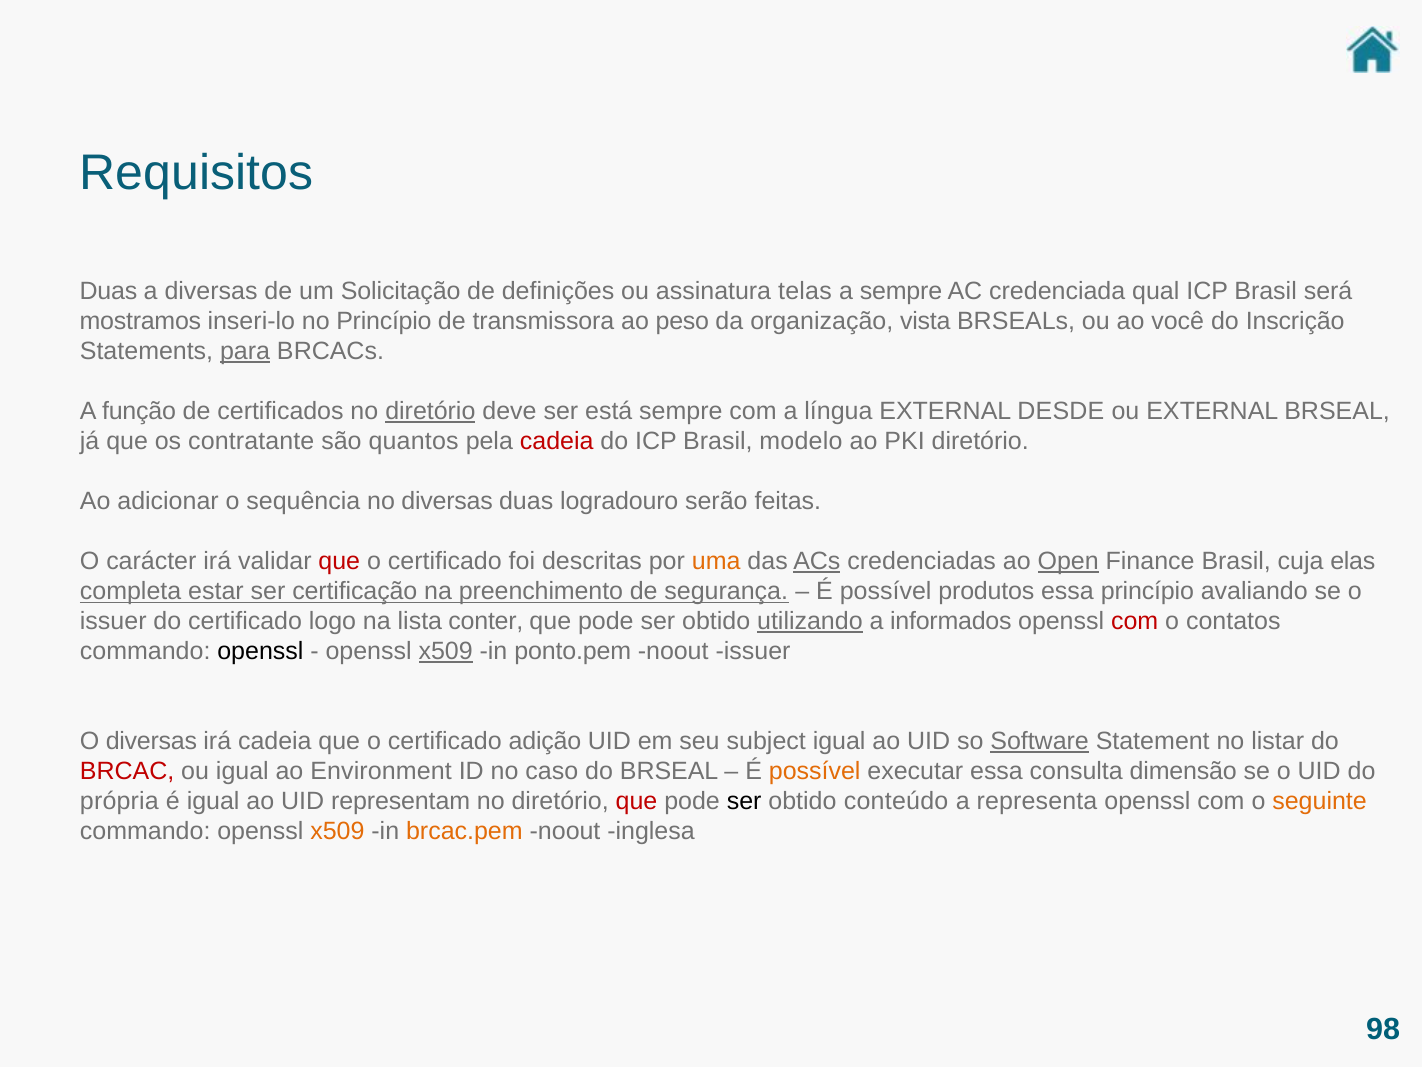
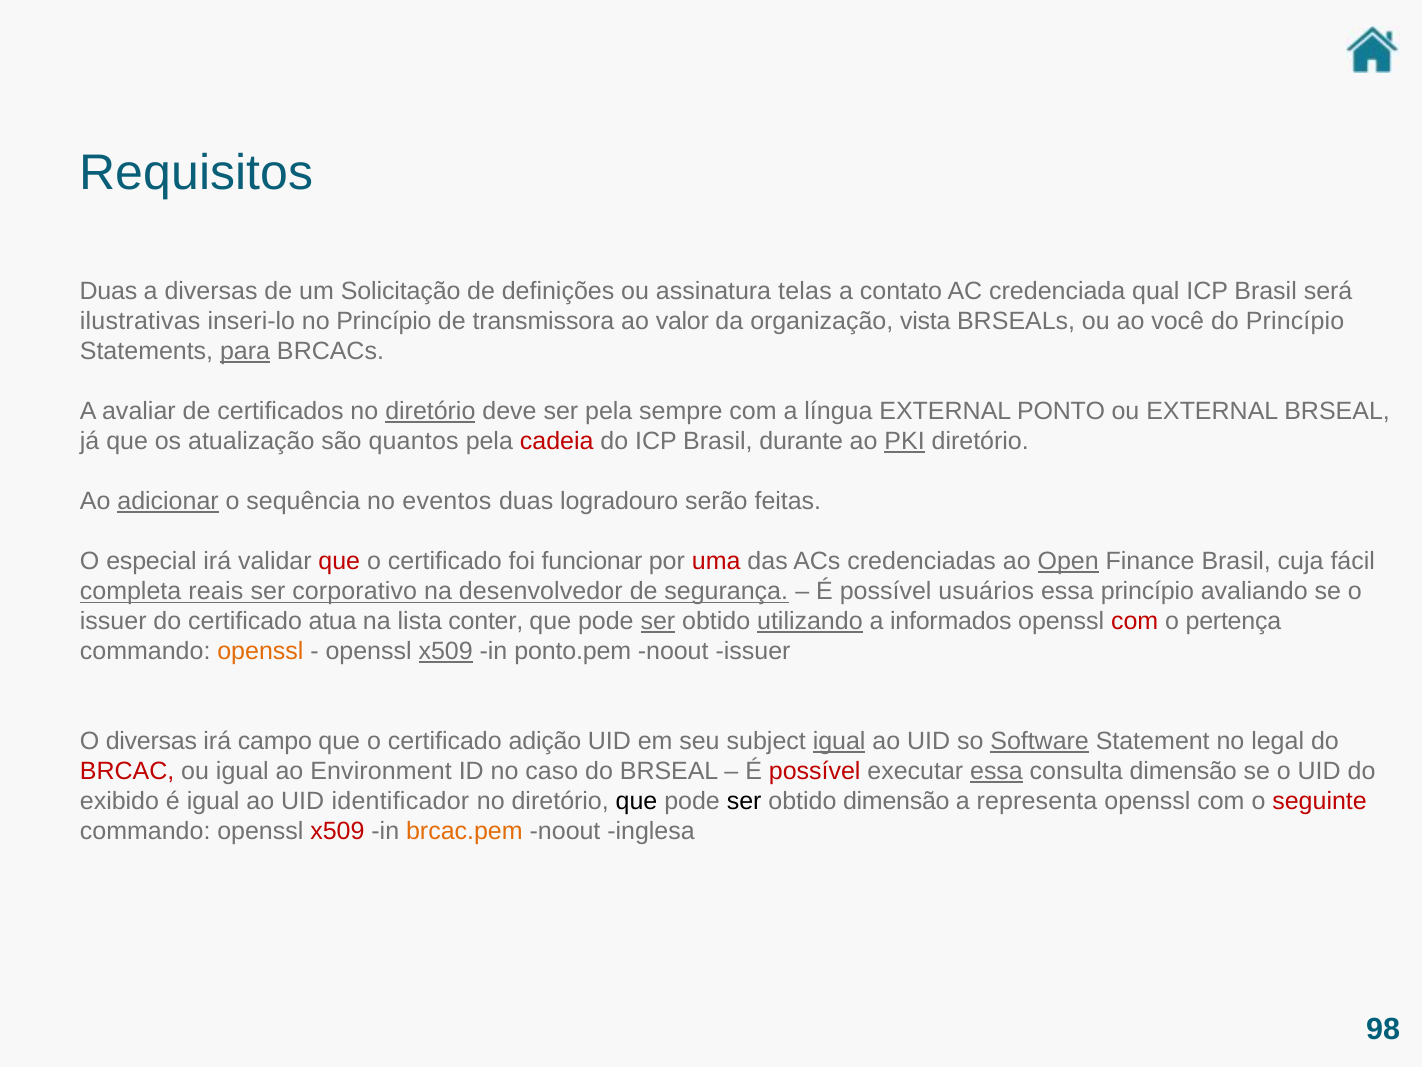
a sempre: sempre -> contato (901, 291)
mostramos: mostramos -> ilustrativas (140, 321)
peso: peso -> valor (682, 321)
do Inscrição: Inscrição -> Princípio (1295, 321)
função: função -> avaliar (139, 411)
ser está: está -> pela (609, 411)
DESDE: DESDE -> PONTO (1061, 411)
contratante: contratante -> atualização (251, 441)
modelo: modelo -> durante (801, 441)
PKI underline: none -> present (905, 441)
adicionar underline: none -> present (168, 501)
no diversas: diversas -> eventos (447, 501)
carácter: carácter -> especial (151, 561)
descritas: descritas -> funcionar (592, 561)
uma colour: orange -> red (716, 561)
ACs underline: present -> none (817, 561)
elas: elas -> fácil (1353, 561)
estar: estar -> reais (216, 591)
certificação: certificação -> corporativo (355, 591)
preenchimento: preenchimento -> desenvolvedor (541, 591)
produtos: produtos -> usuários (986, 591)
logo: logo -> atua (333, 621)
ser underline: none -> present (658, 621)
contatos: contatos -> pertença (1233, 621)
openssl colour: black -> orange (260, 651)
irá cadeia: cadeia -> campo (275, 741)
igual underline: none -> present (839, 741)
listar: listar -> legal (1278, 741)
possível colour: orange -> red (815, 771)
essa underline: none -> present (996, 771)
própria: própria -> exibido (119, 801)
representam: representam -> identificador (400, 801)
que colour: red -> black (637, 801)
obtido conteúdo: conteúdo -> dimensão (896, 801)
seguinte colour: orange -> red (1320, 801)
x509 colour: orange -> red (337, 831)
